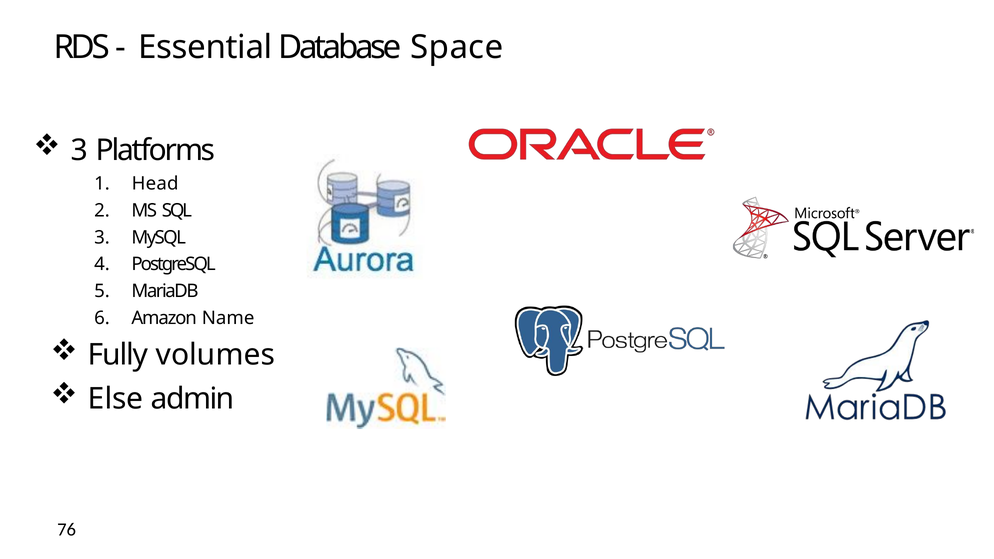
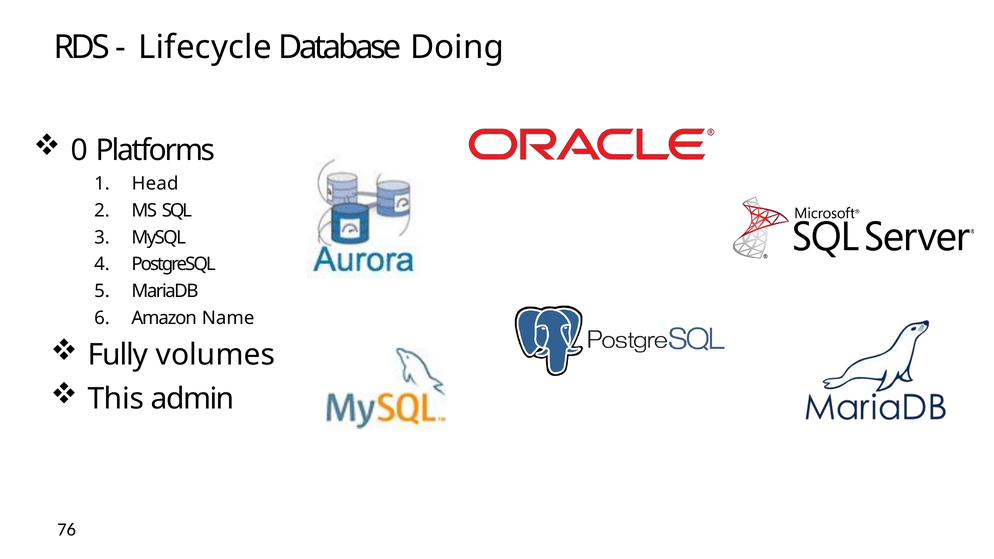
Essential: Essential -> Lifecycle (205, 47)
Space: Space -> Doing (457, 47)
3: 3 -> 0 (79, 150)
Else: Else -> This (116, 399)
